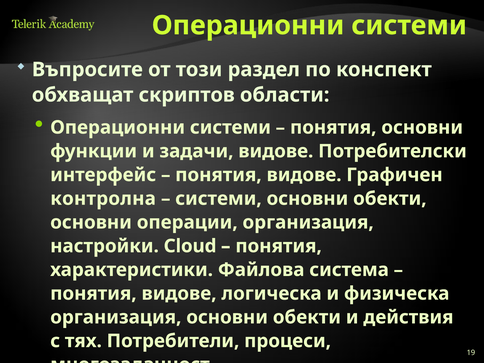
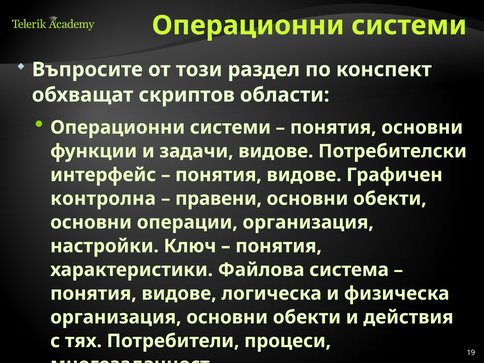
системи: системи -> правени (219, 199)
Cloud: Cloud -> Ключ (190, 246)
